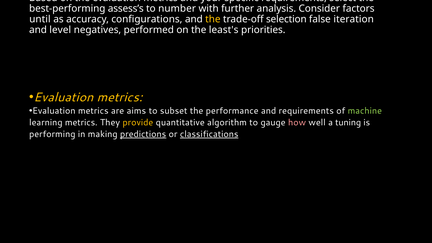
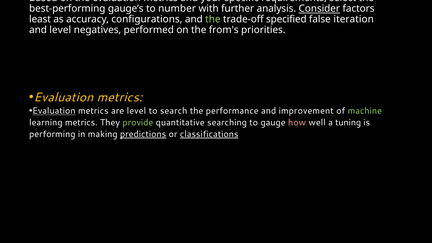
assess’s: assess’s -> gauge’s (126, 9)
Consider underline: none -> present (319, 9)
until: until -> least (40, 19)
the colour: yellow -> light green (213, 19)
trade-off selection: selection -> specified (286, 19)
least's: least's -> from's (224, 30)
Evaluation underline: none -> present (54, 111)
are aims: aims -> level (136, 111)
subset: subset -> search (174, 111)
and requirements: requirements -> improvement (306, 111)
provide colour: yellow -> light green (138, 123)
algorithm: algorithm -> searching (227, 123)
